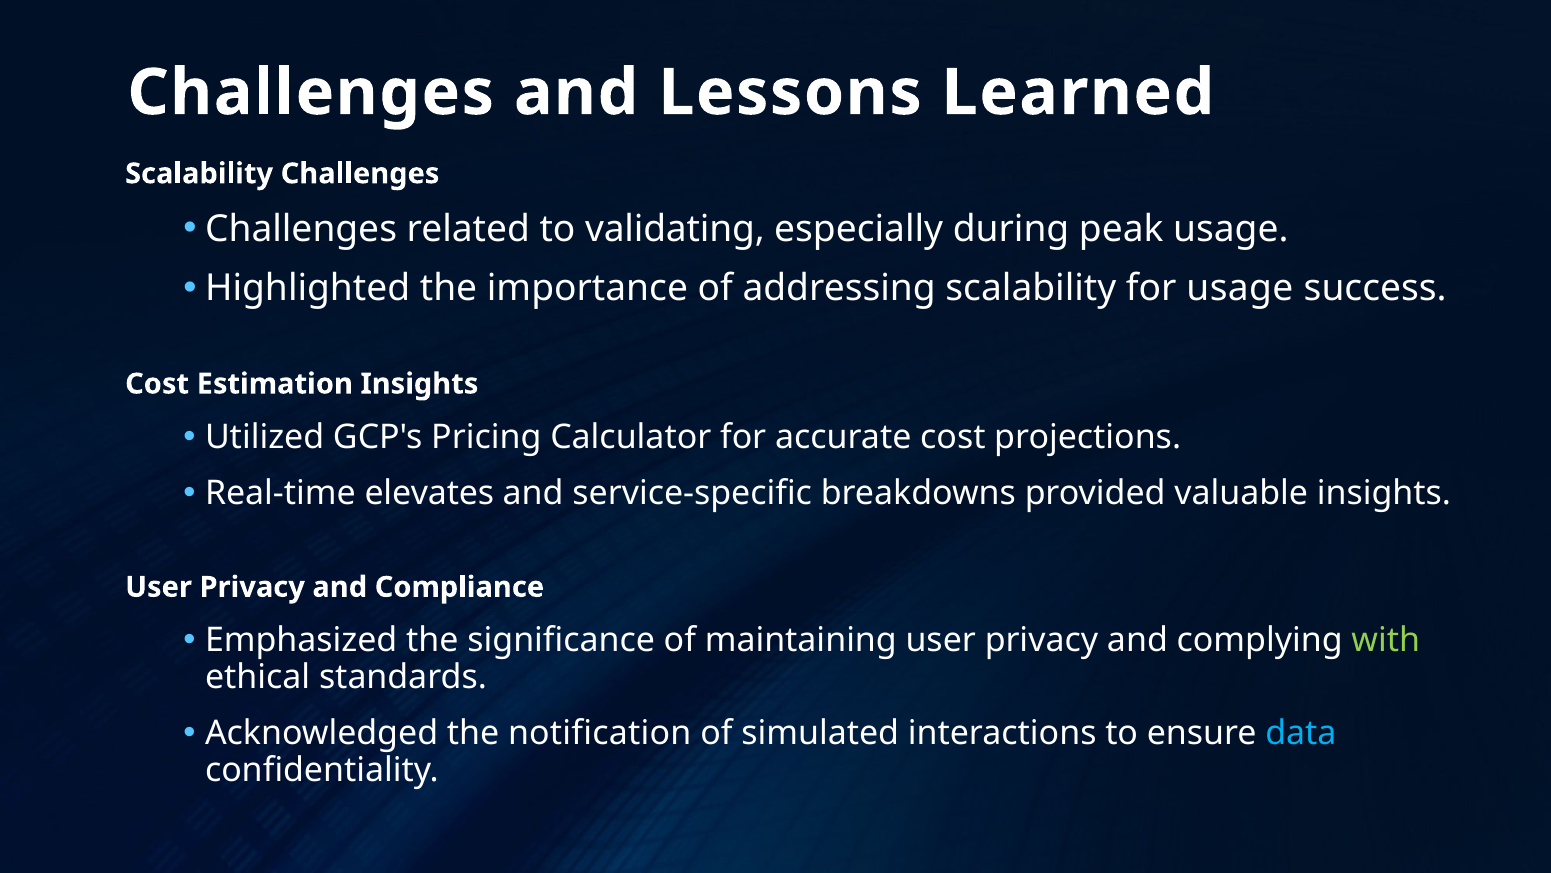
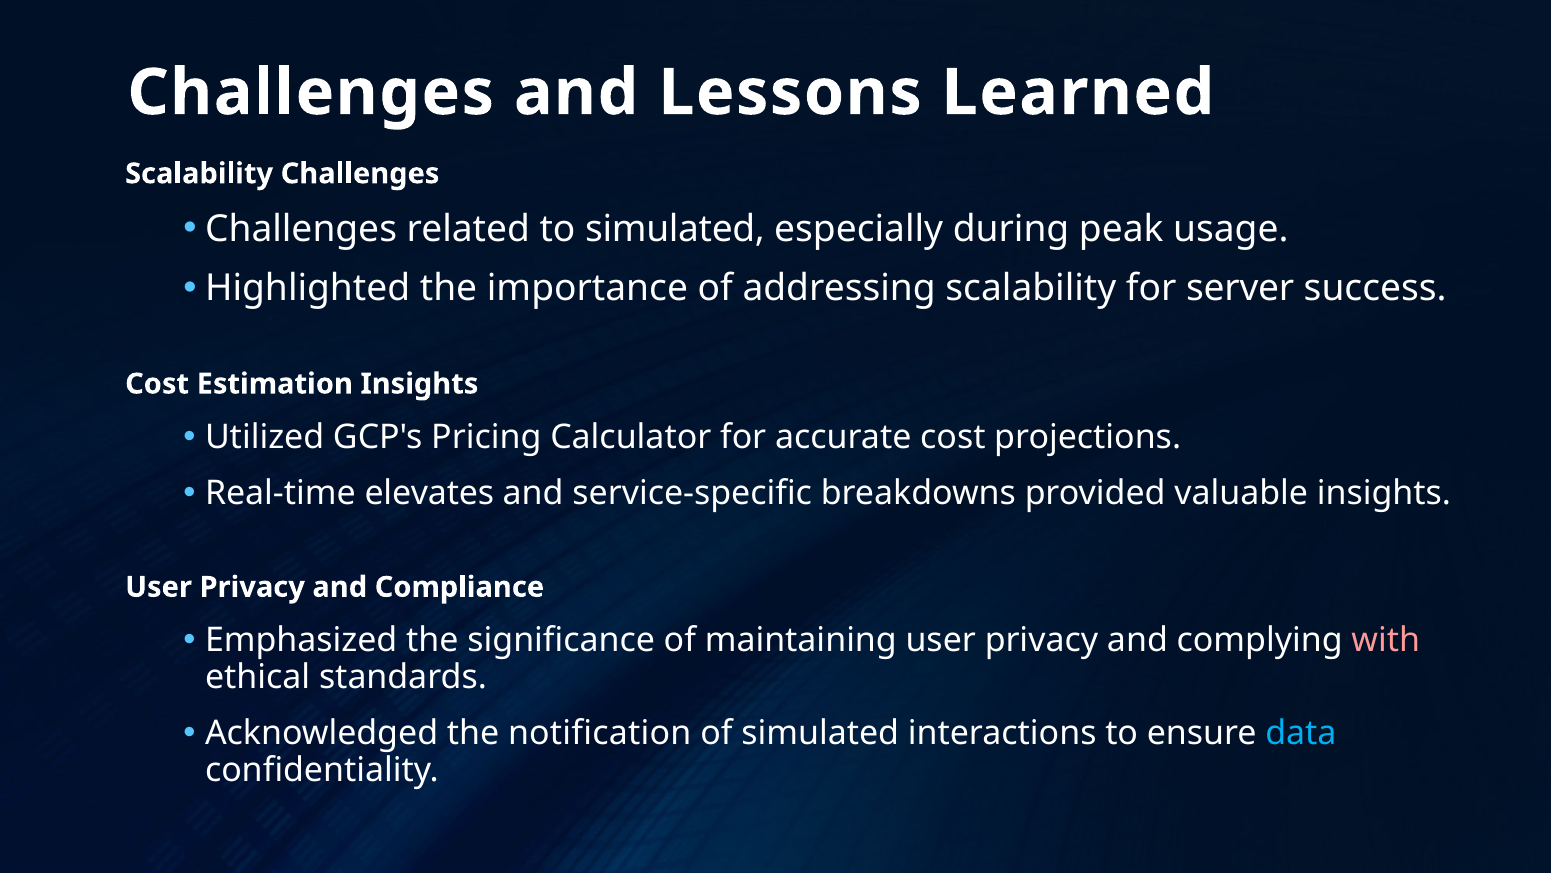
to validating: validating -> simulated (675, 229)
for usage: usage -> server (1240, 288)
with colour: light green -> pink (1386, 640)
